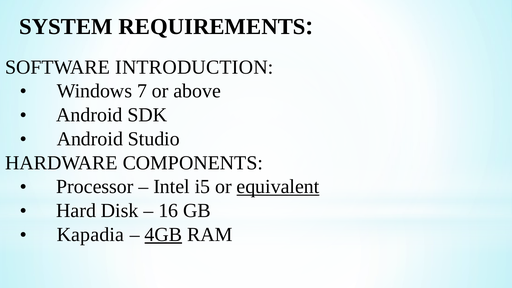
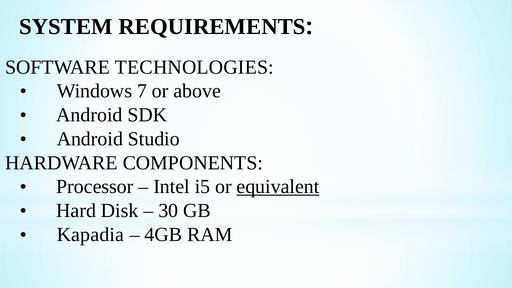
INTRODUCTION: INTRODUCTION -> TECHNOLOGIES (194, 67)
16: 16 -> 30 (168, 211)
4GB underline: present -> none (163, 234)
